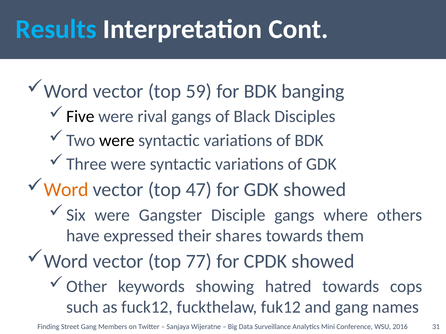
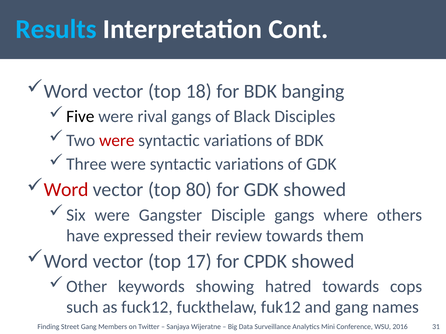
59: 59 -> 18 (199, 91)
were colour: black -> red (117, 141)
Word colour: orange -> red (66, 190)
47: 47 -> 80 (199, 190)
shares: shares -> review (239, 236)
77: 77 -> 17 (199, 262)
